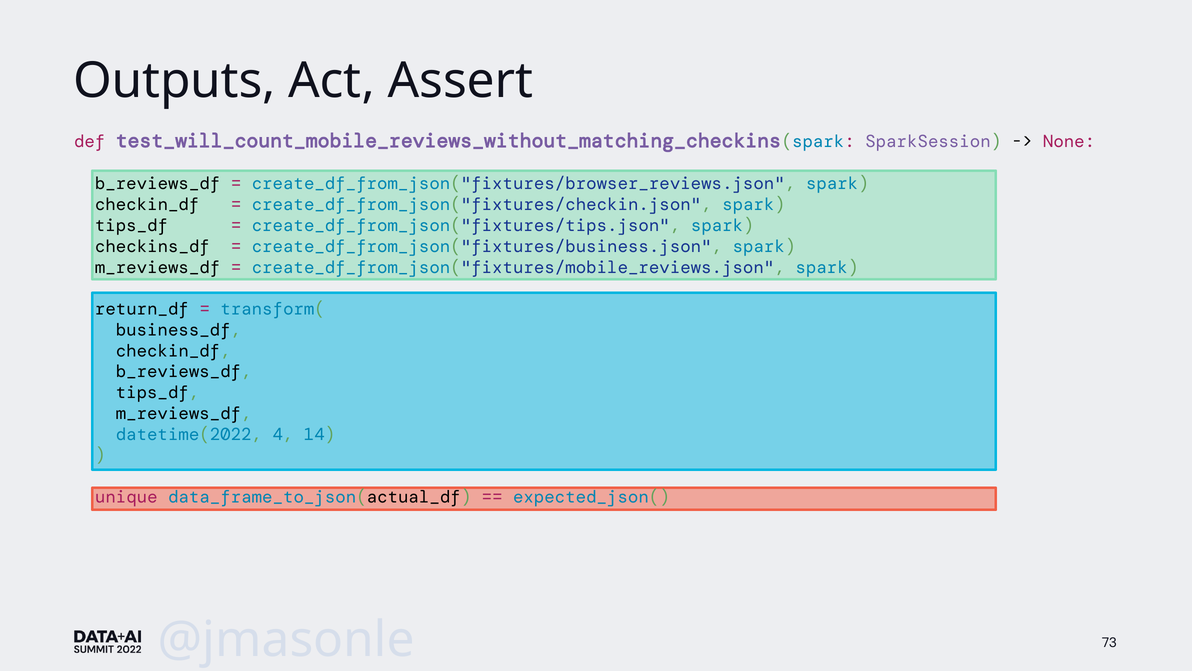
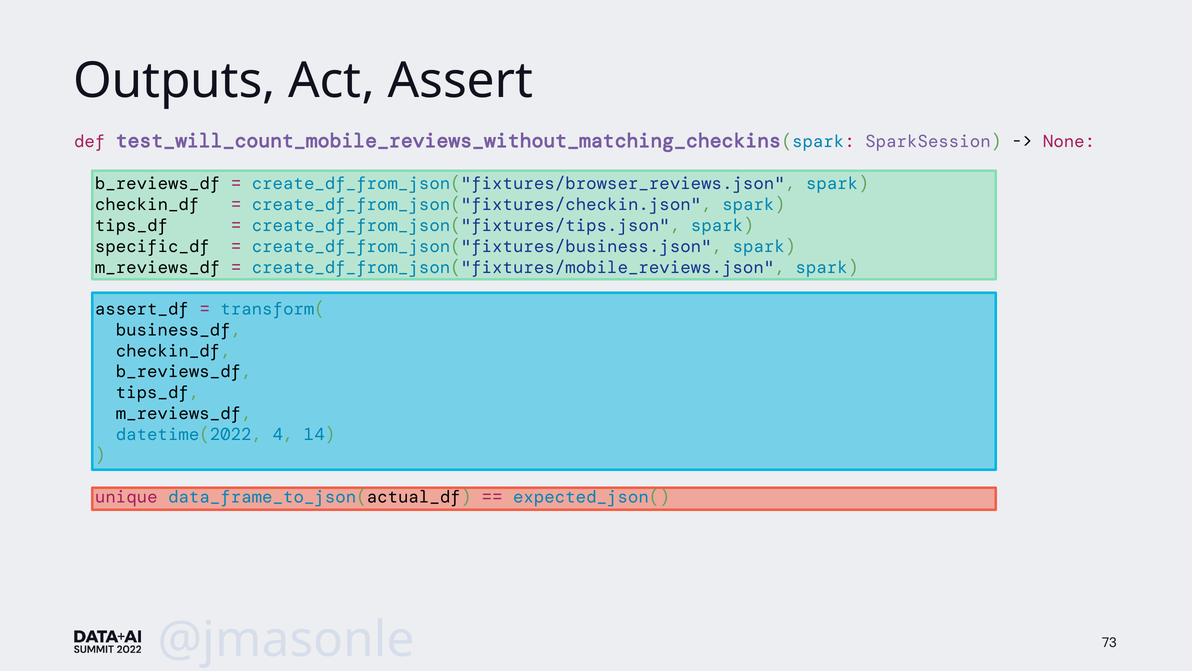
checkins_df: checkins_df -> specific_df (152, 246)
return_df: return_df -> assert_df (142, 309)
